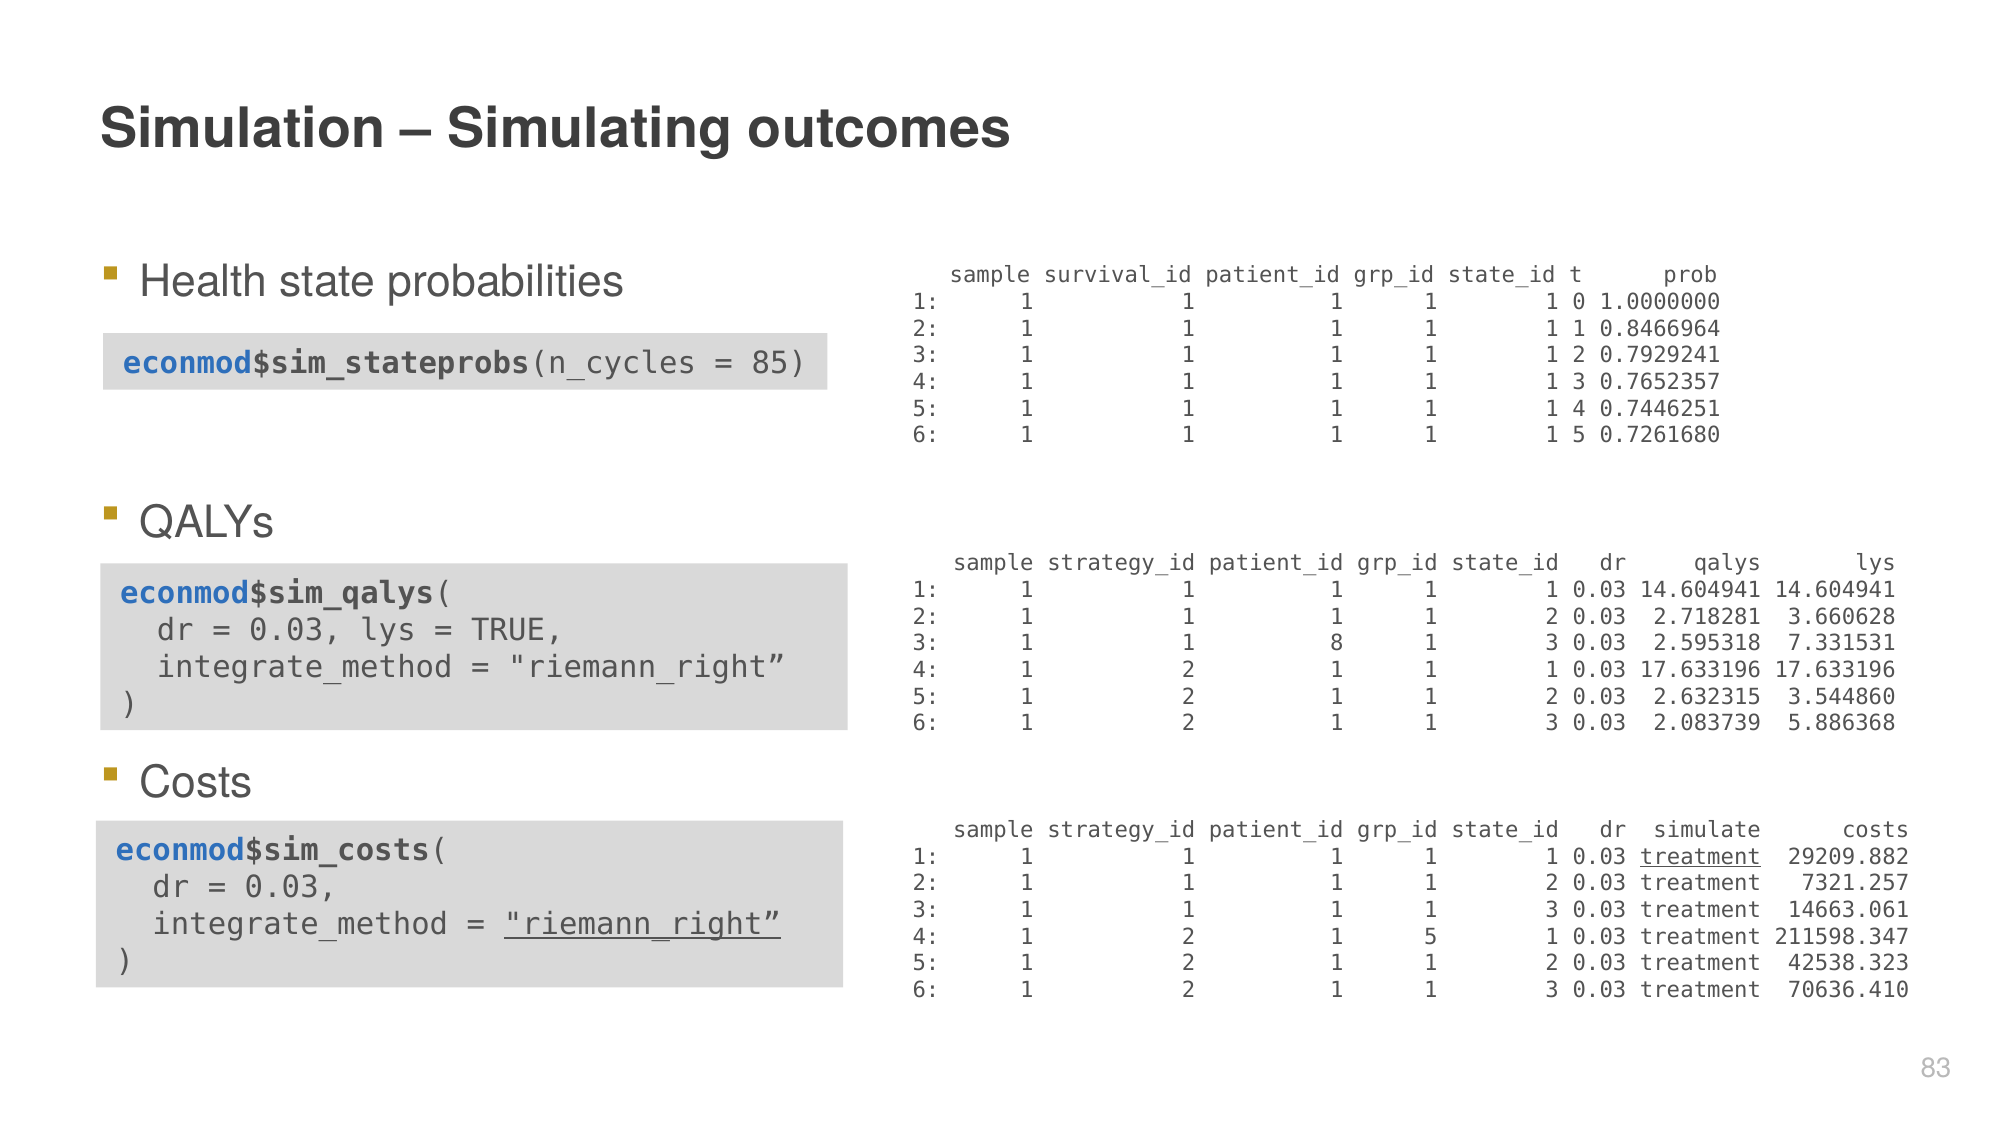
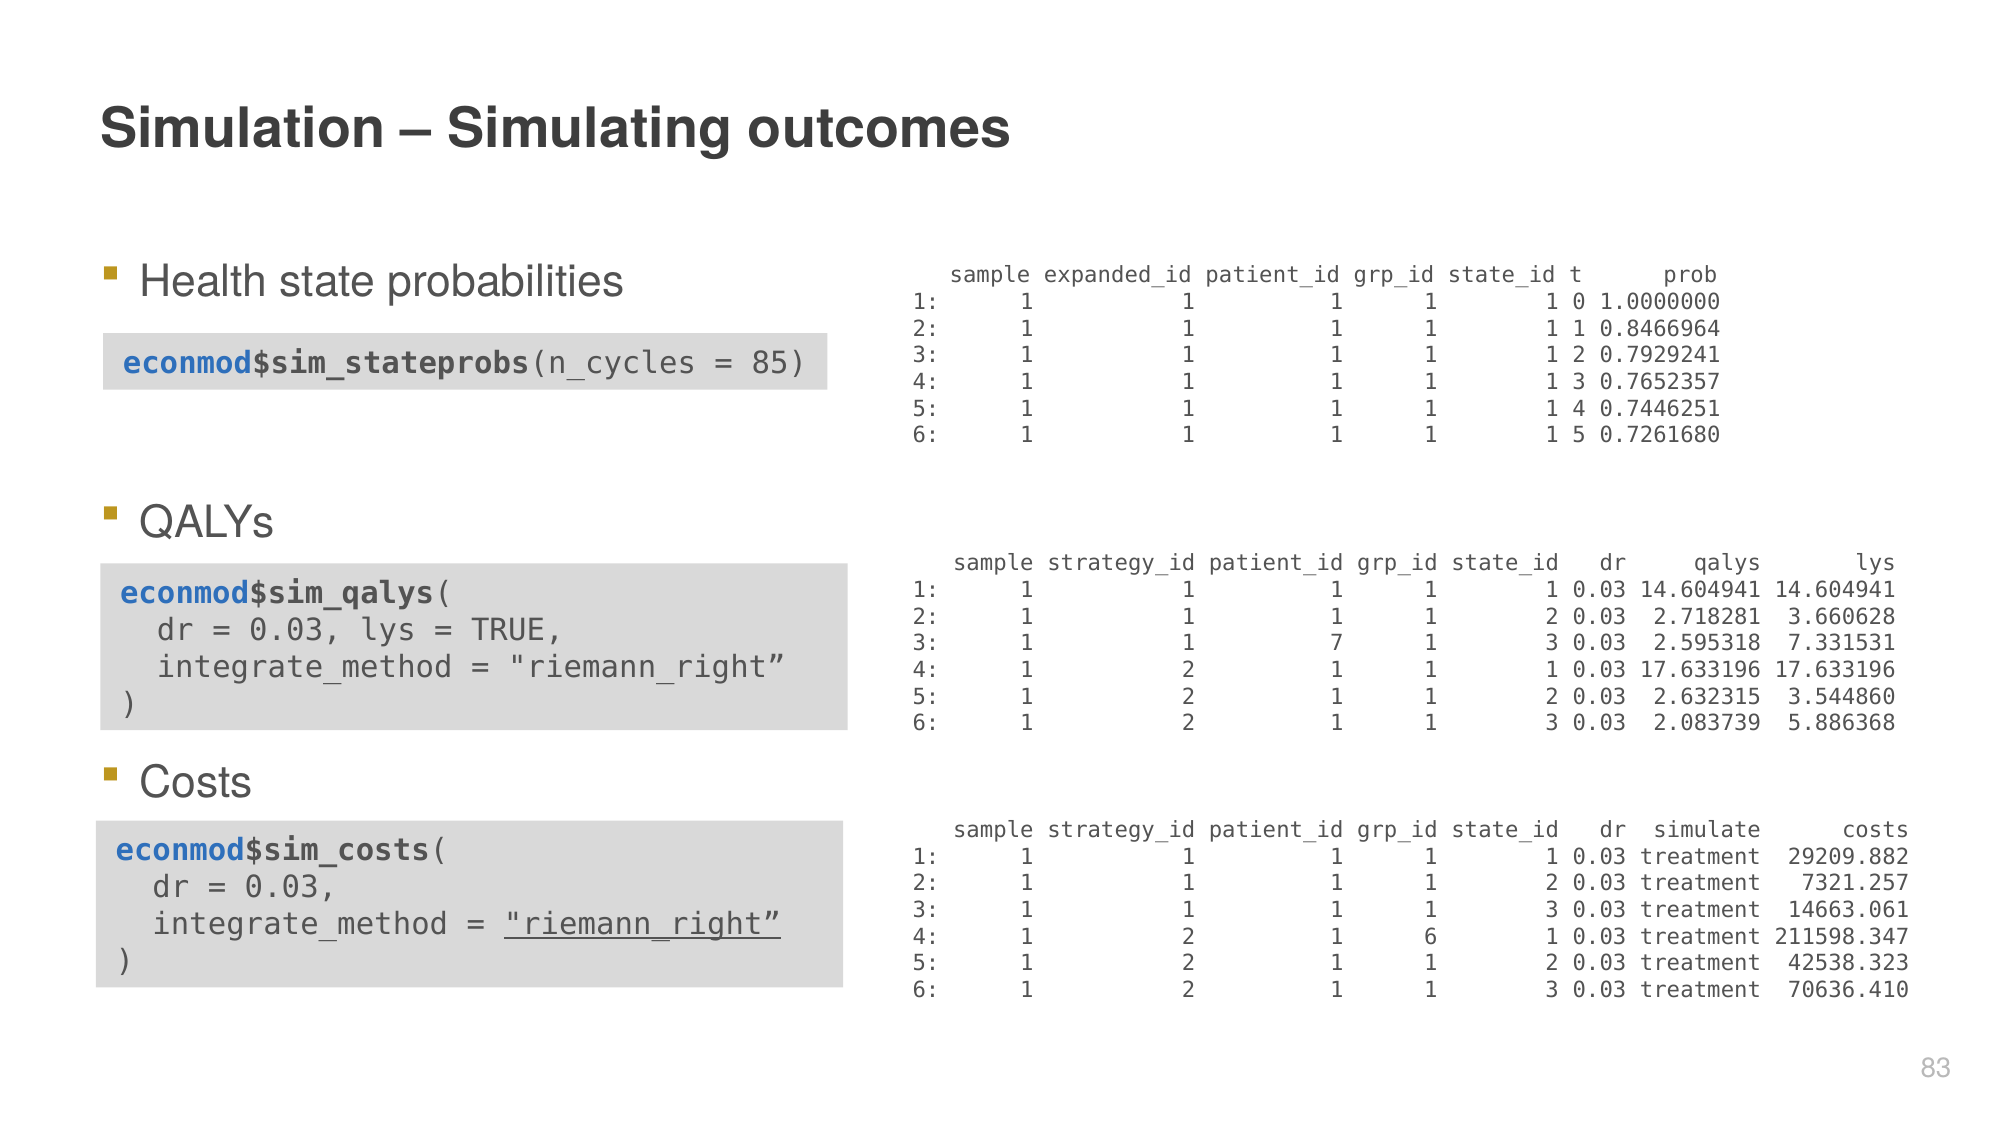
survival_id: survival_id -> expanded_id (1118, 275)
8: 8 -> 7 (1337, 644)
treatment underline: present -> none (1700, 857)
2 1 5: 5 -> 6 (1431, 937)
